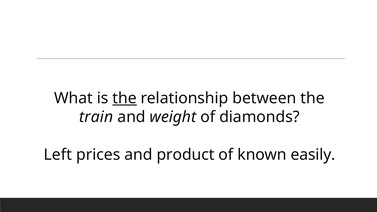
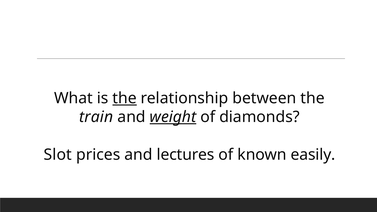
weight underline: none -> present (173, 117)
Left: Left -> Slot (58, 155)
product: product -> lectures (186, 155)
